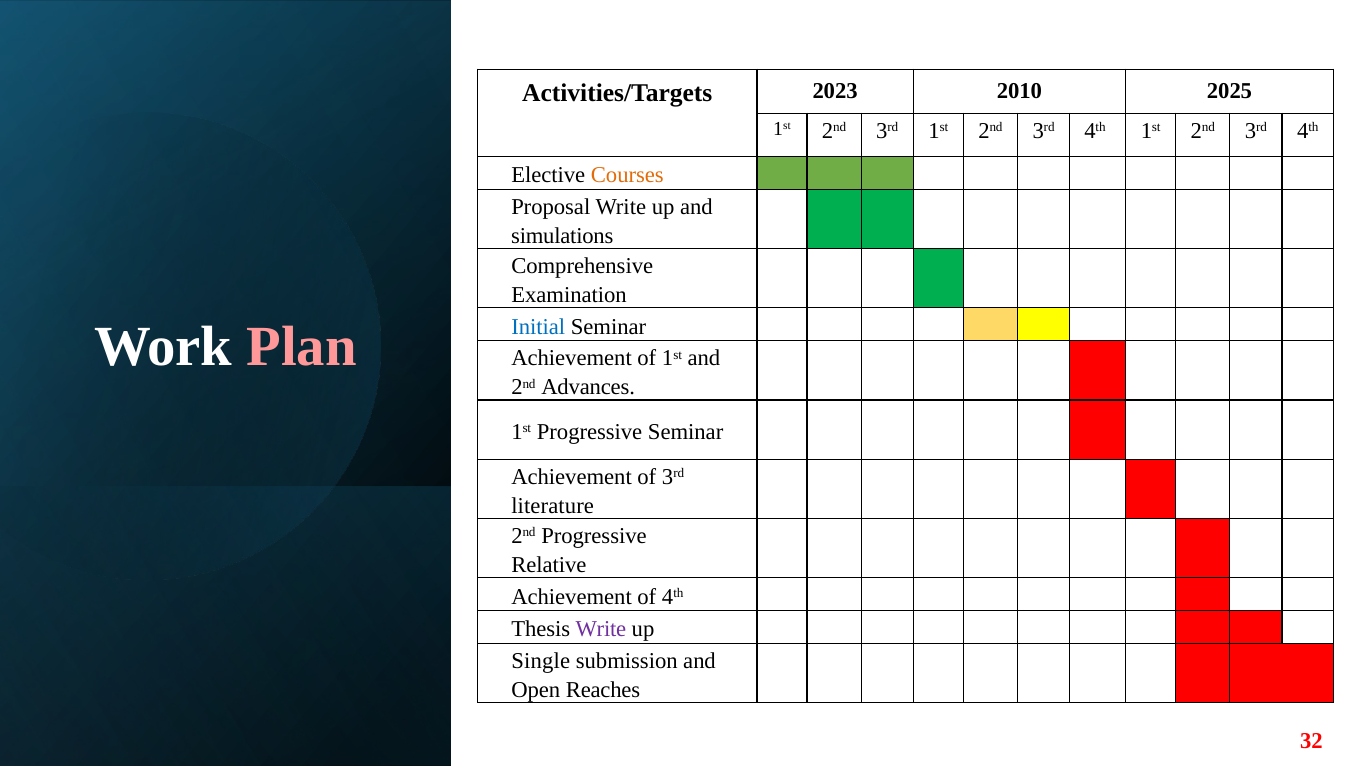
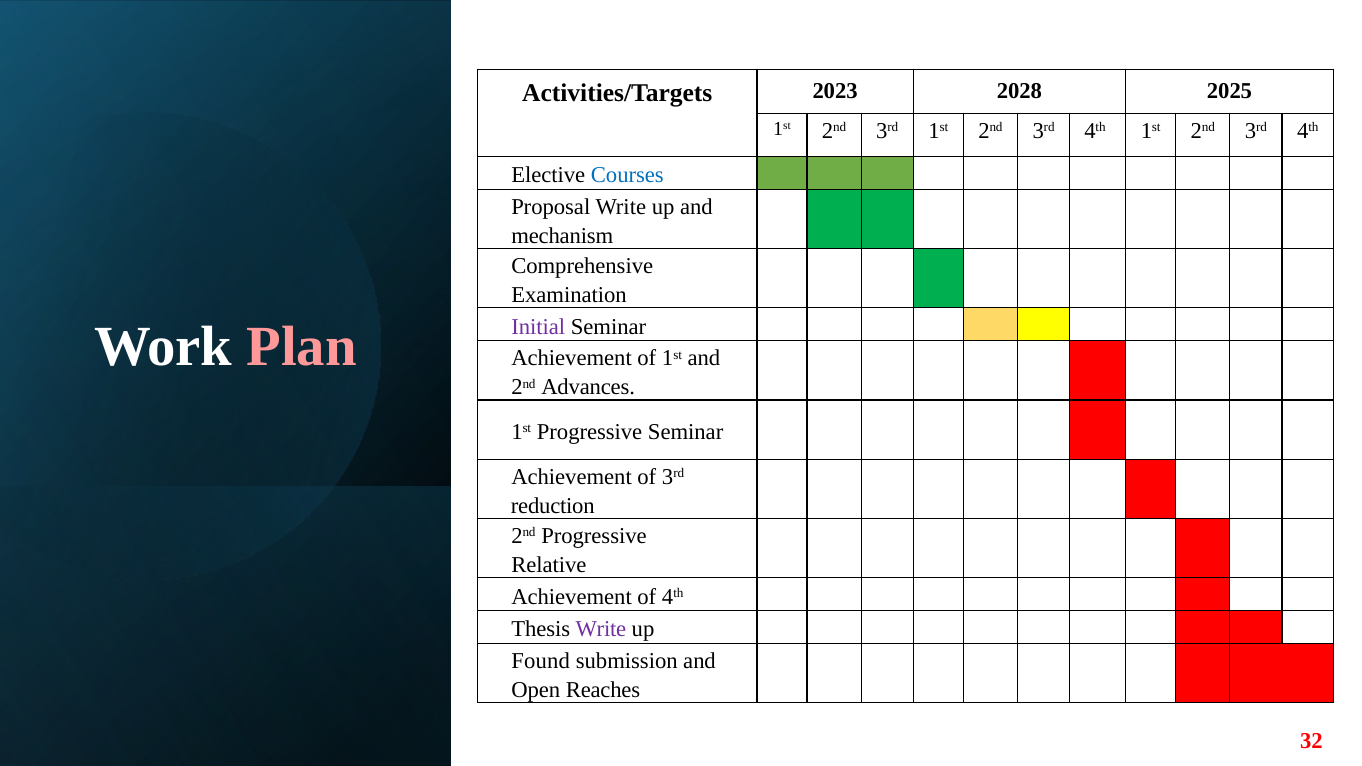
2010: 2010 -> 2028 (1019, 91)
Courses colour: orange -> blue (627, 175)
simulations: simulations -> mechanism (562, 236)
Initial colour: blue -> purple (538, 327)
literature: literature -> reduction (553, 506)
Single: Single -> Found (541, 661)
